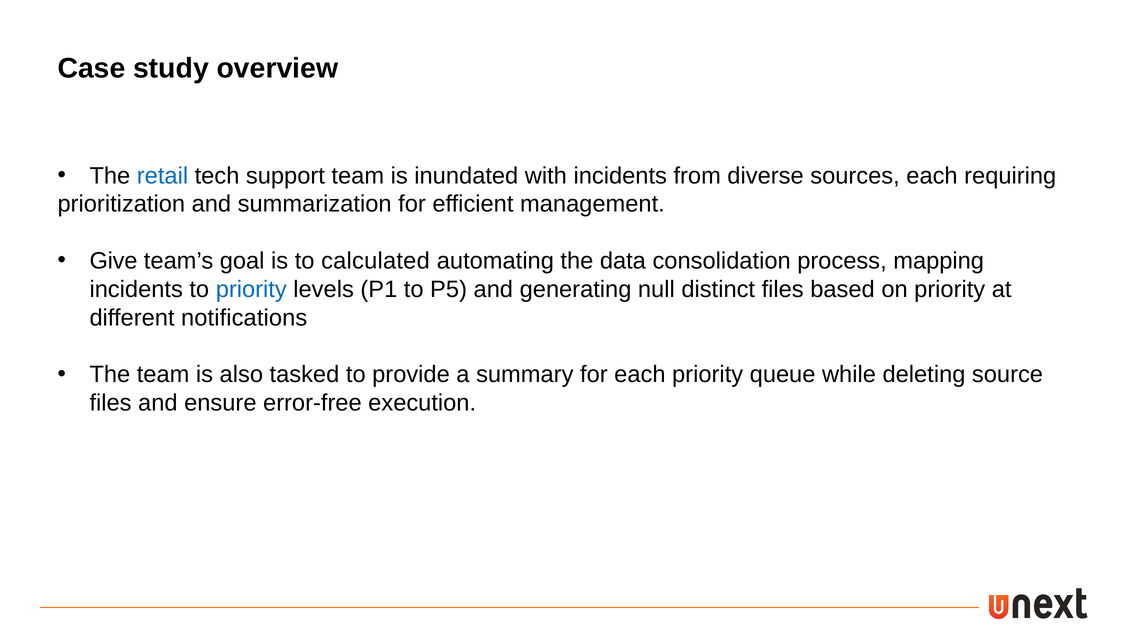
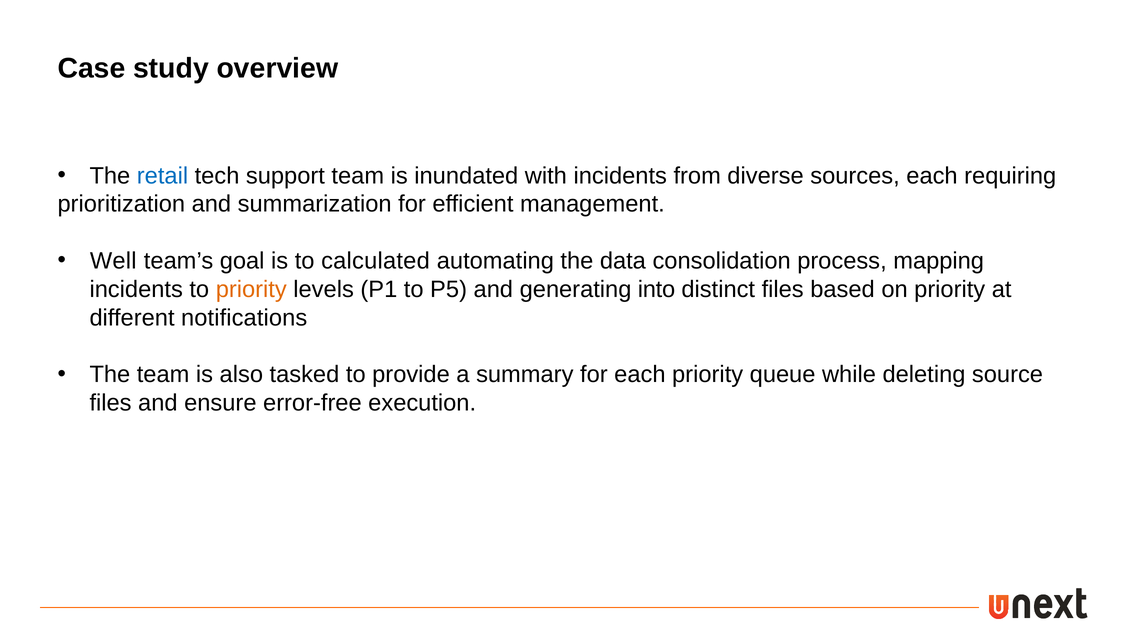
Give: Give -> Well (113, 261)
priority colour: blue -> orange (251, 289)
null: null -> into (656, 289)
